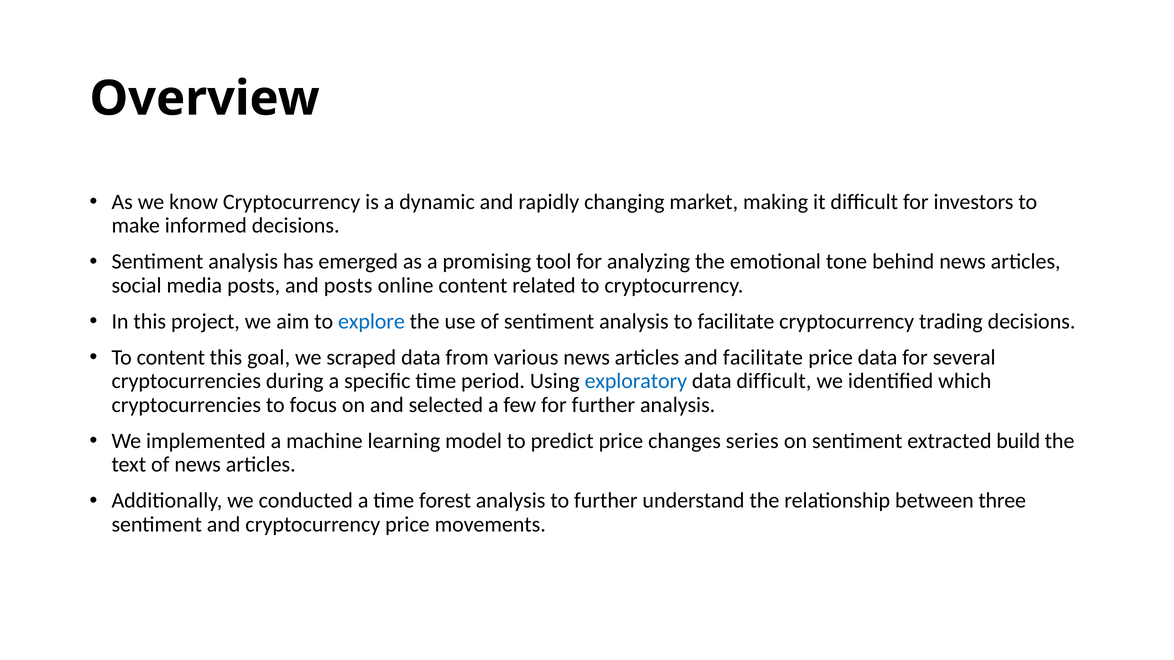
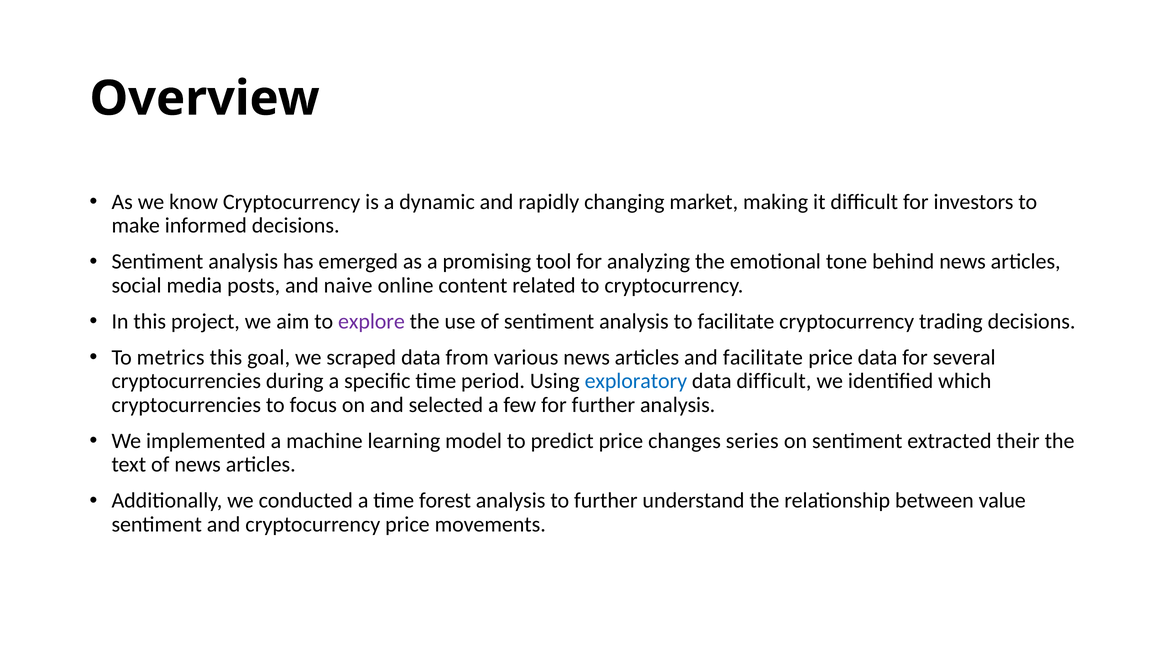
and posts: posts -> naive (348, 286)
explore colour: blue -> purple (371, 322)
To content: content -> metrics (171, 358)
build: build -> their (1018, 441)
three: three -> value (1002, 501)
